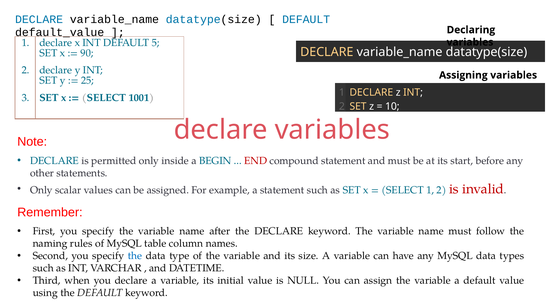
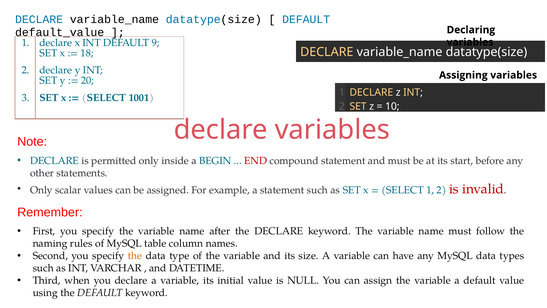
5: 5 -> 9 (156, 43)
90: 90 -> 18 (87, 53)
25: 25 -> 20 (87, 81)
the colour: blue -> orange (135, 256)
